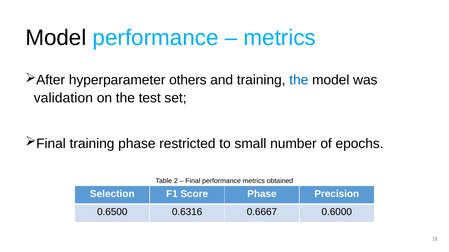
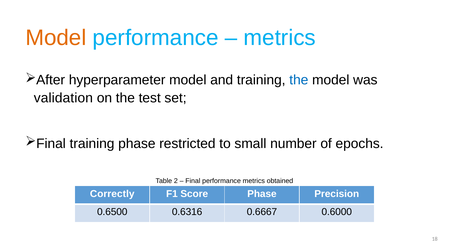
Model colour: black -> orange (56, 38)
hyperparameter others: others -> model (188, 80)
Selection: Selection -> Correctly (112, 194)
